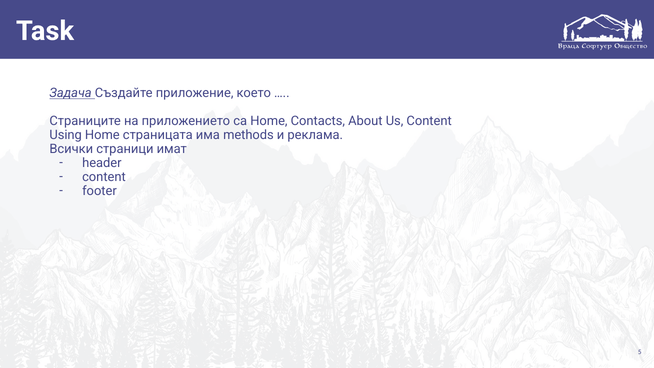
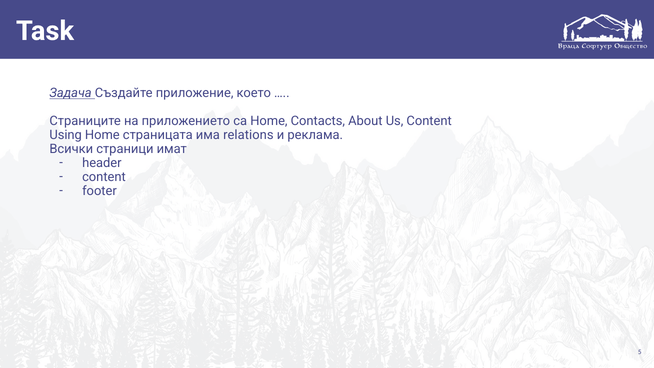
methods: methods -> relations (248, 135)
